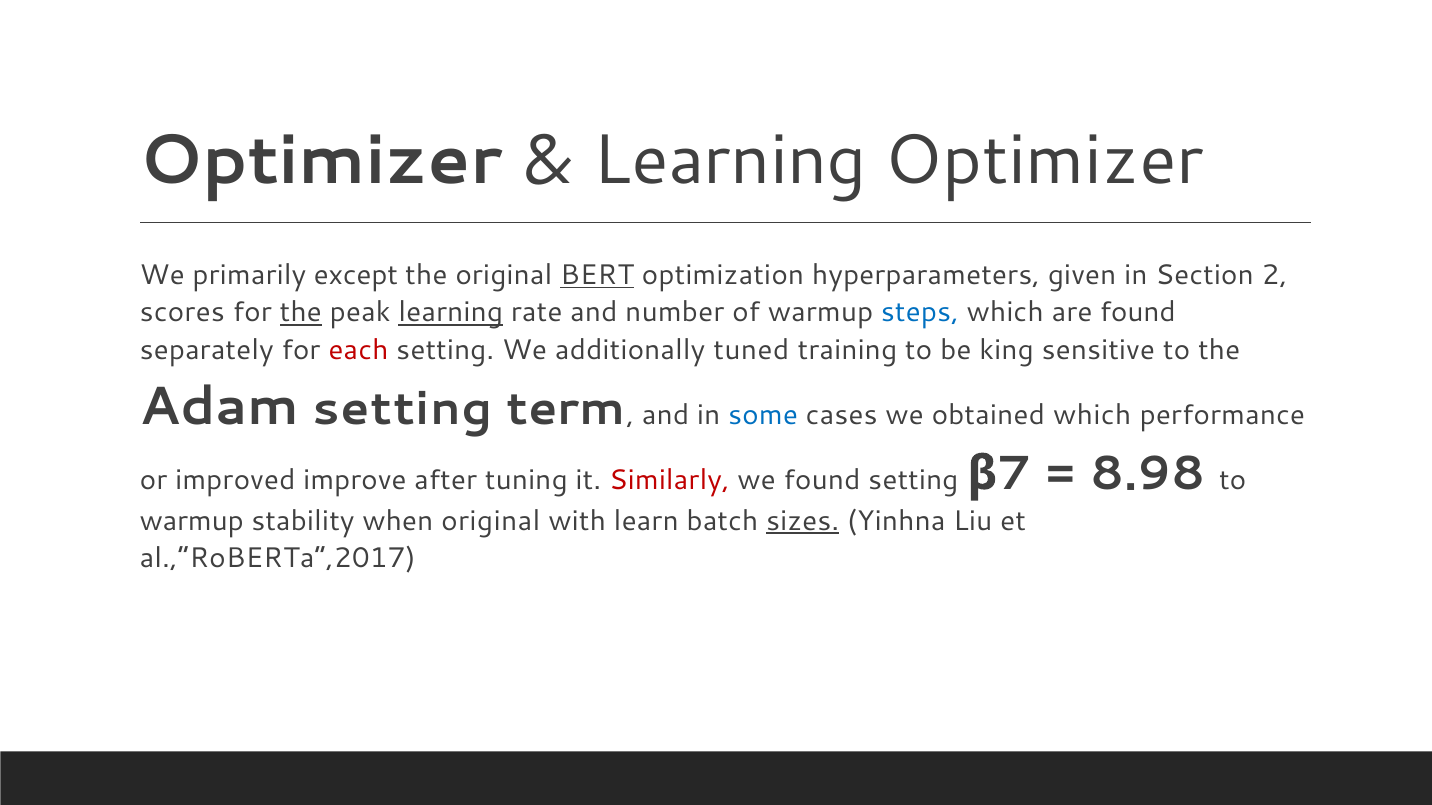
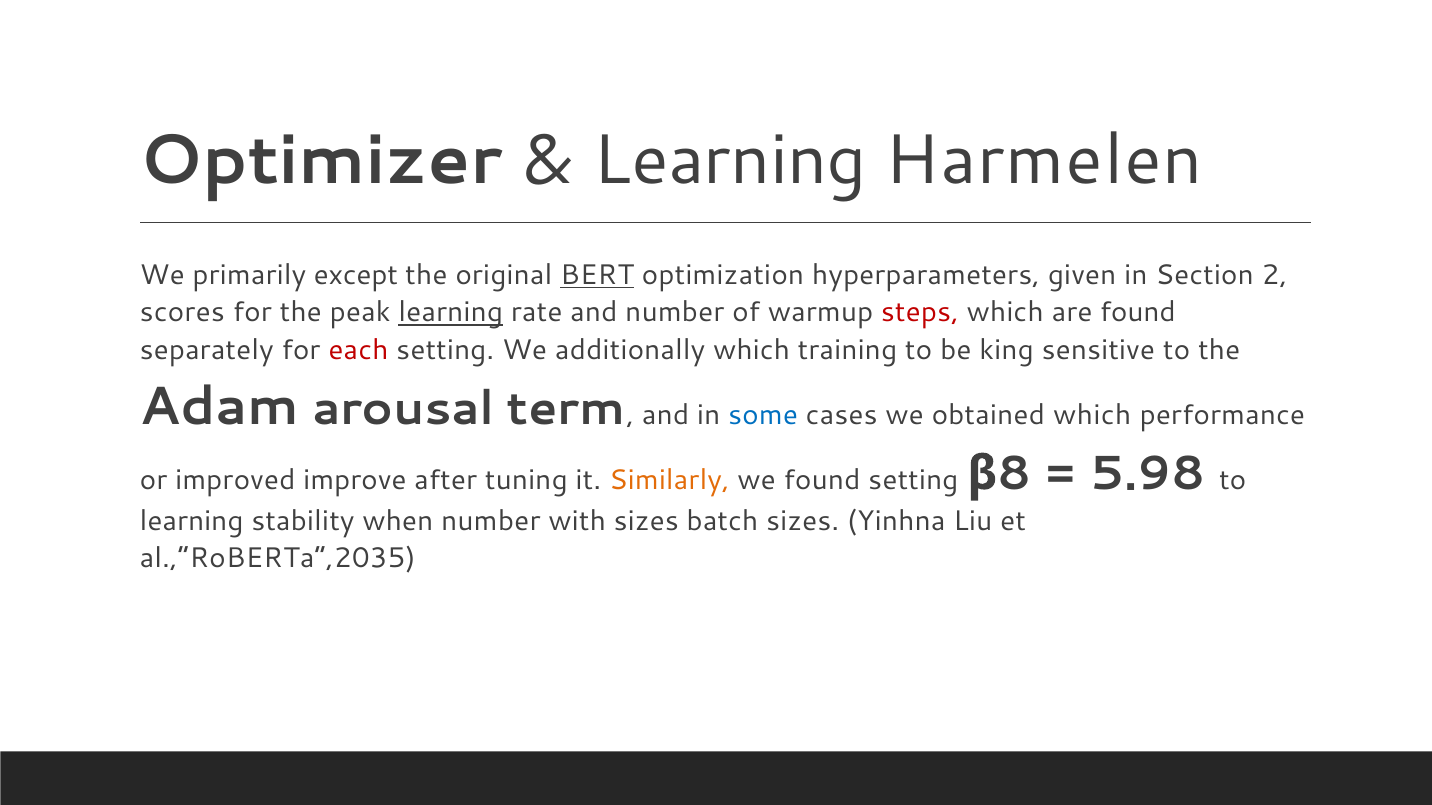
Learning Optimizer: Optimizer -> Harmelen (1044, 160)
the underline: present -> none (301, 313)
steps colour: blue -> red (920, 313)
additionally tuned: tuned -> which (752, 350)
Adam setting: setting -> arousal (403, 409)
Similarly colour: red -> orange (669, 480)
7: 7 -> 8 (1014, 474)
8.98: 8.98 -> 5.98 (1148, 474)
warmup: warmup -> learning (192, 521)
when original: original -> number (491, 521)
with learn: learn -> sizes (646, 521)
sizes underline: present -> none (803, 521)
al.,”RoBERTa”,2017: al.,”RoBERTa”,2017 -> al.,”RoBERTa”,2035 (278, 559)
